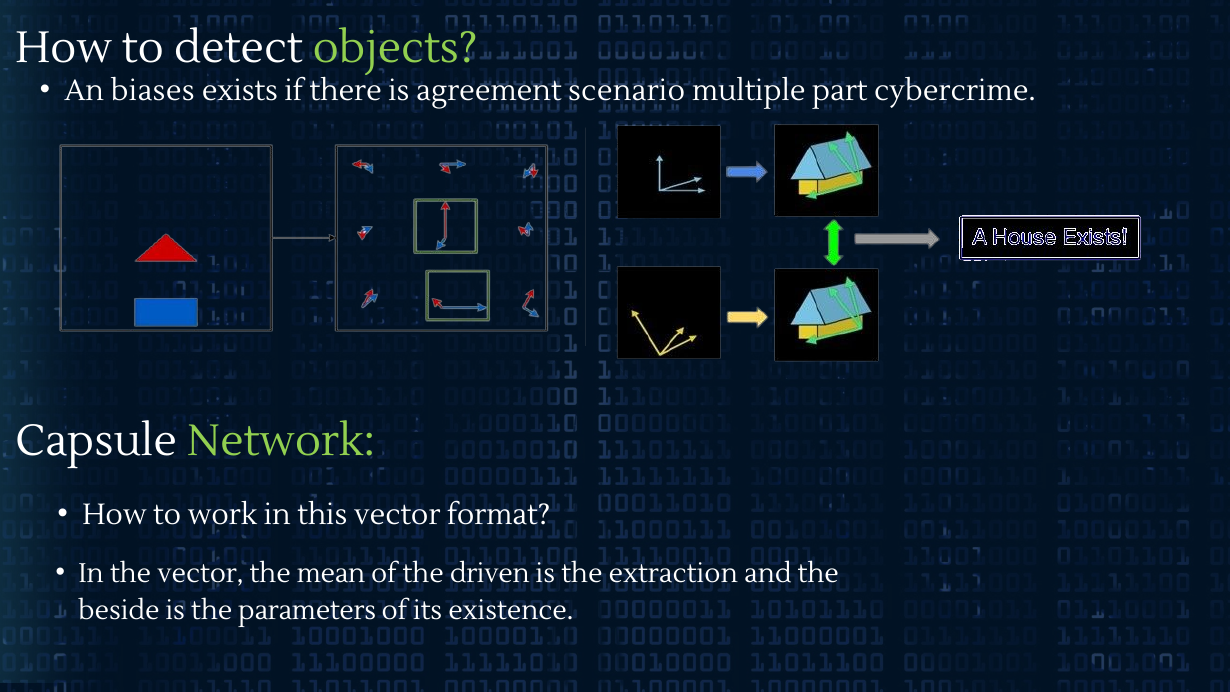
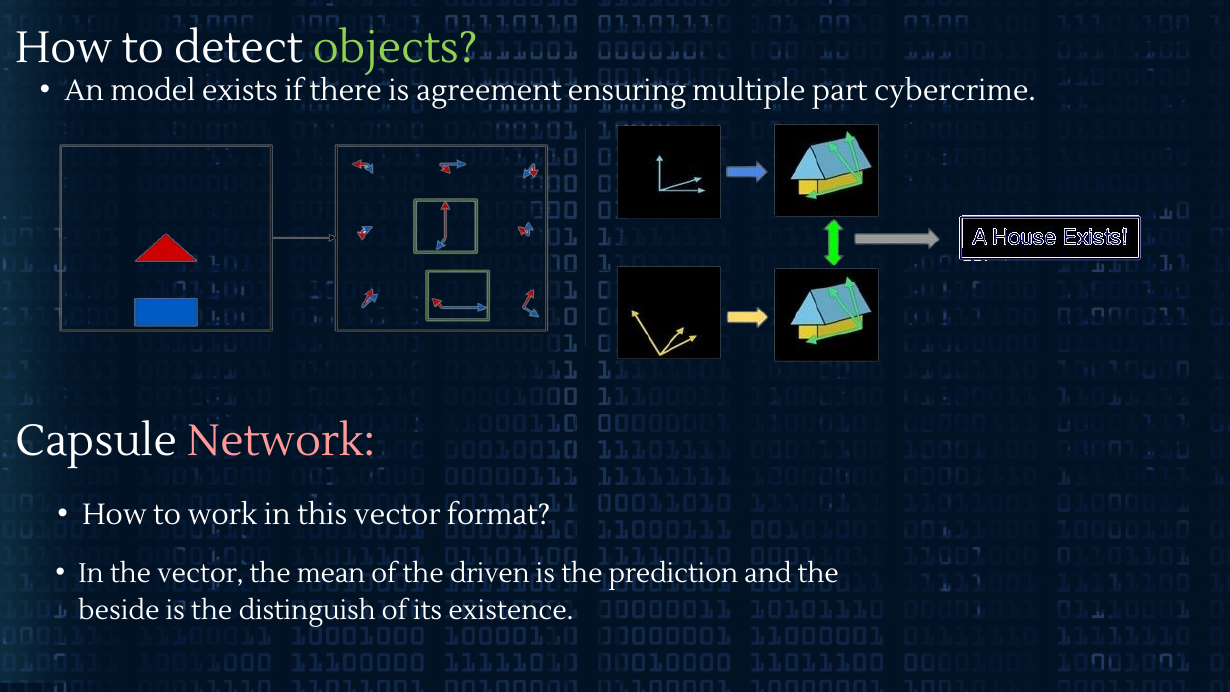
biases: biases -> model (153, 91)
scenario: scenario -> ensuring (627, 91)
Network colour: light green -> pink (281, 441)
extraction: extraction -> prediction (673, 573)
parameters: parameters -> distinguish (307, 611)
